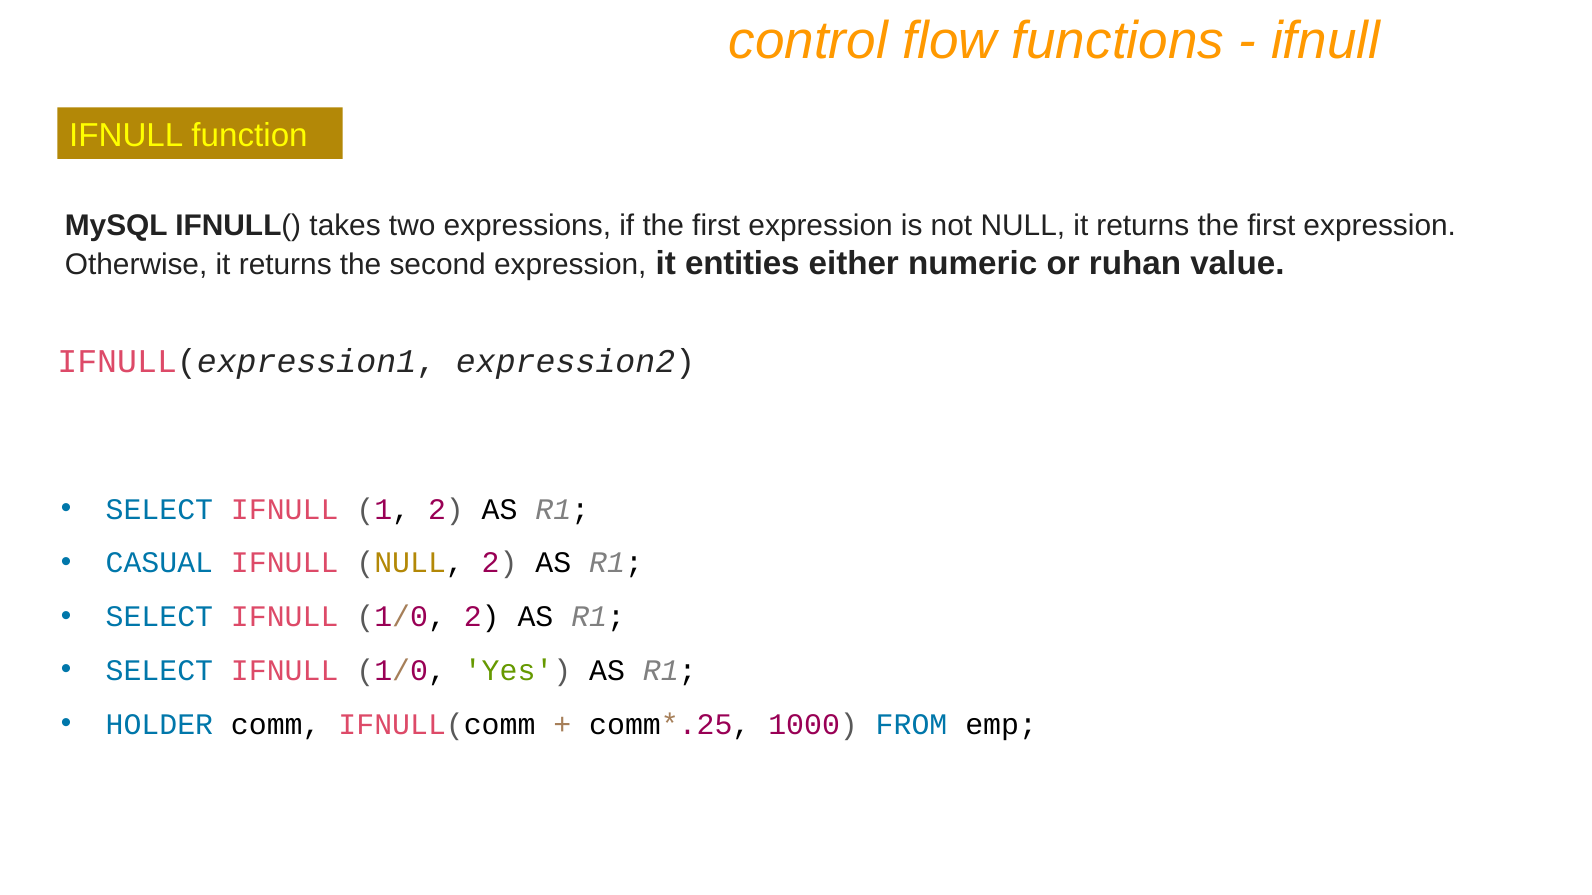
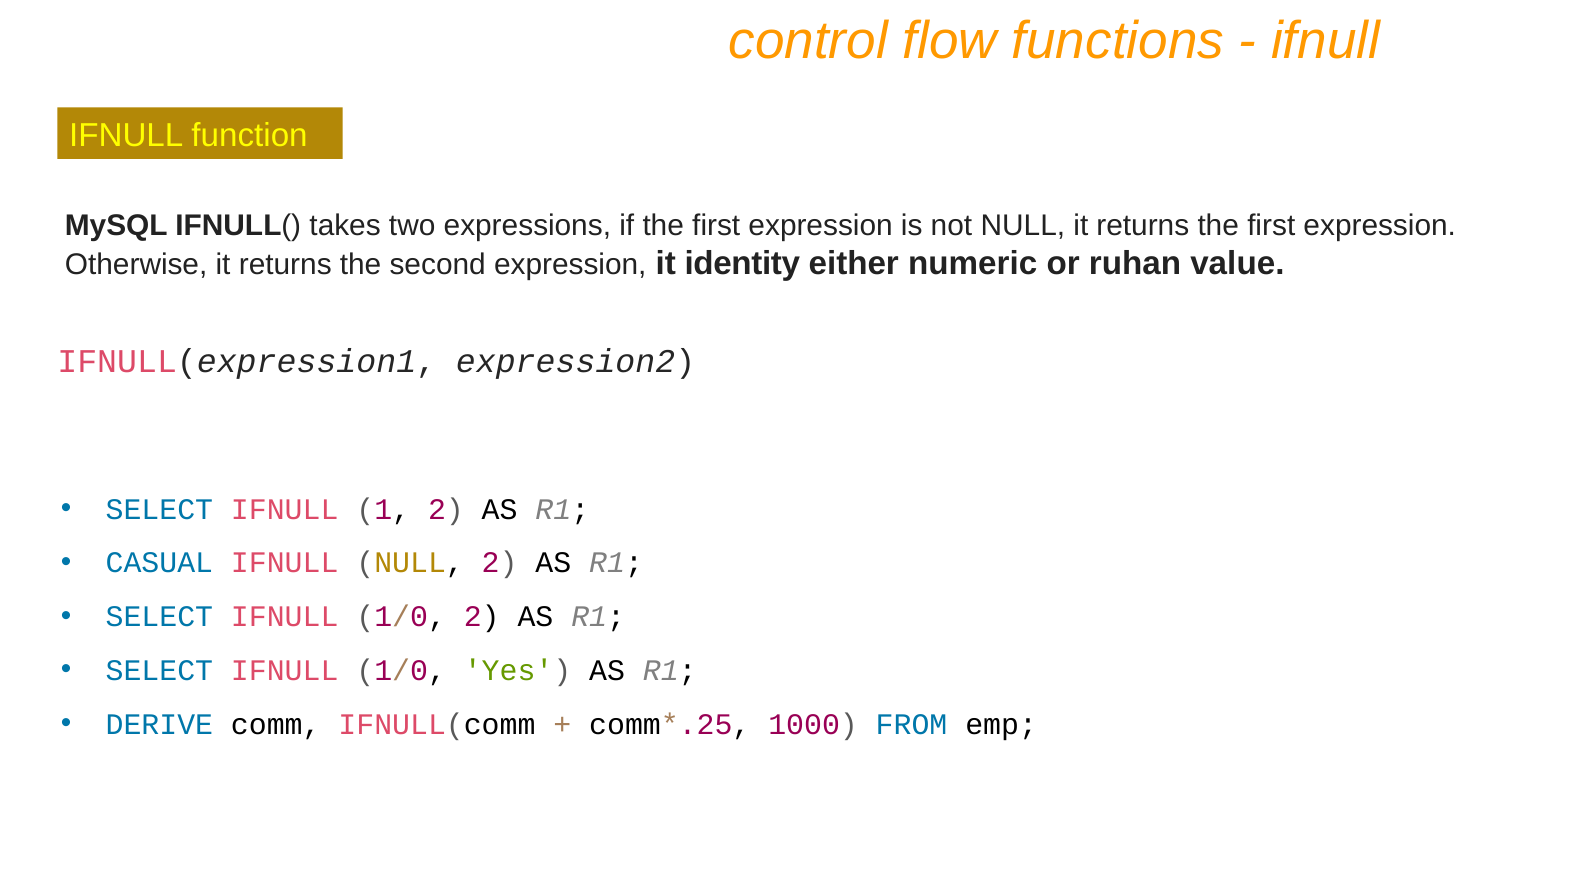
entities: entities -> identity (742, 263)
HOLDER: HOLDER -> DERIVE (159, 725)
